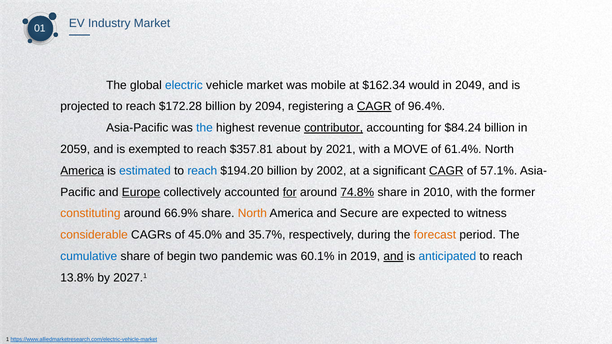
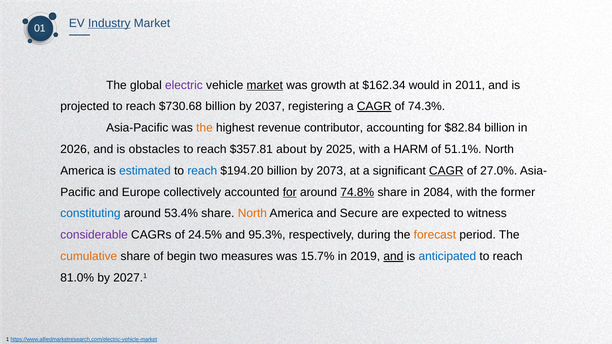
Industry underline: none -> present (109, 23)
electric colour: blue -> purple (184, 85)
market underline: none -> present (265, 85)
mobile: mobile -> growth (328, 85)
2049: 2049 -> 2011 (470, 85)
$172.28: $172.28 -> $730.68 (180, 107)
2094: 2094 -> 2037 (270, 107)
96.4%: 96.4% -> 74.3% (427, 107)
the colour: blue -> orange (204, 128)
contributor underline: present -> none (334, 128)
$84.24: $84.24 -> $82.84 (463, 128)
2059: 2059 -> 2026 (75, 149)
exempted: exempted -> obstacles (154, 149)
2021: 2021 -> 2025 (341, 149)
MOVE: MOVE -> HARM (411, 149)
61.4%: 61.4% -> 51.1% (463, 149)
America underline: present -> none (82, 171)
2002: 2002 -> 2073 (331, 171)
57.1%: 57.1% -> 27.0% (499, 171)
Europe underline: present -> none (141, 192)
2010: 2010 -> 2084 (438, 192)
constituting colour: orange -> blue (90, 214)
66.9%: 66.9% -> 53.4% (181, 214)
considerable colour: orange -> purple (94, 235)
45.0%: 45.0% -> 24.5% (205, 235)
35.7%: 35.7% -> 95.3% (267, 235)
cumulative colour: blue -> orange (89, 257)
pandemic: pandemic -> measures (247, 257)
60.1%: 60.1% -> 15.7% (318, 257)
13.8%: 13.8% -> 81.0% (77, 278)
